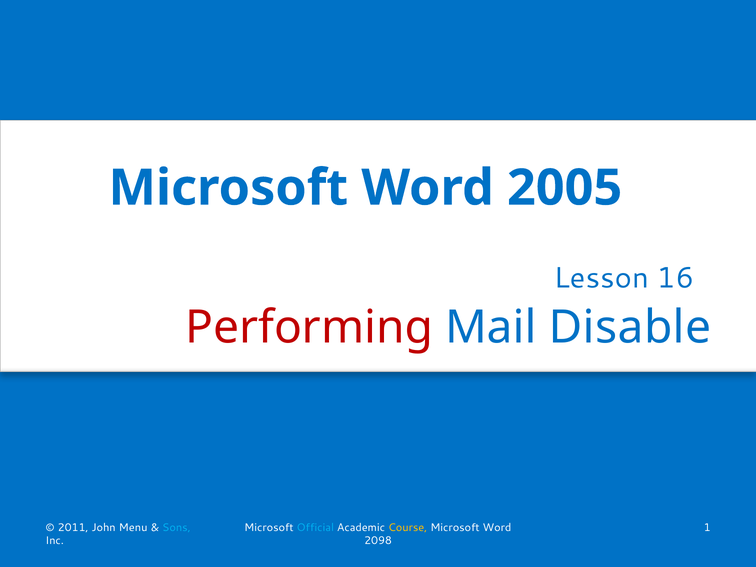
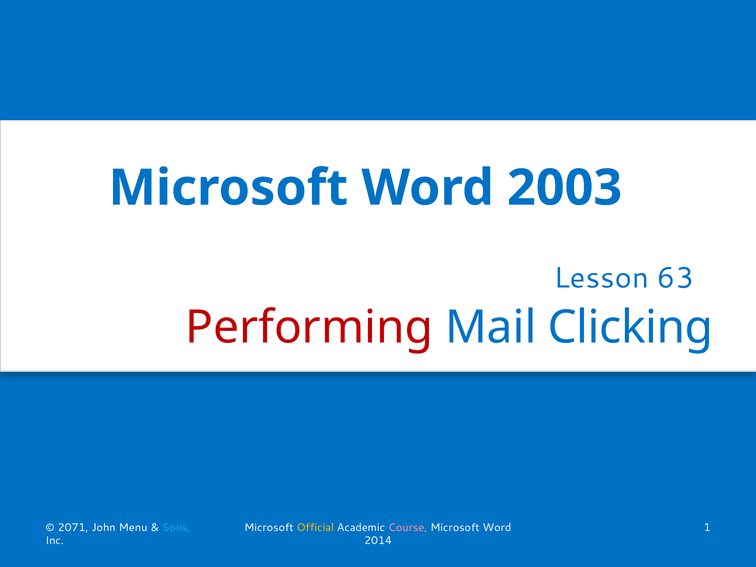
2005: 2005 -> 2003 (565, 188)
16: 16 -> 63 (676, 278)
Disable: Disable -> Clicking (630, 328)
2011: 2011 -> 2071 (73, 528)
Official colour: light blue -> yellow (315, 528)
Course colour: yellow -> pink (408, 528)
2098: 2098 -> 2014 (378, 541)
